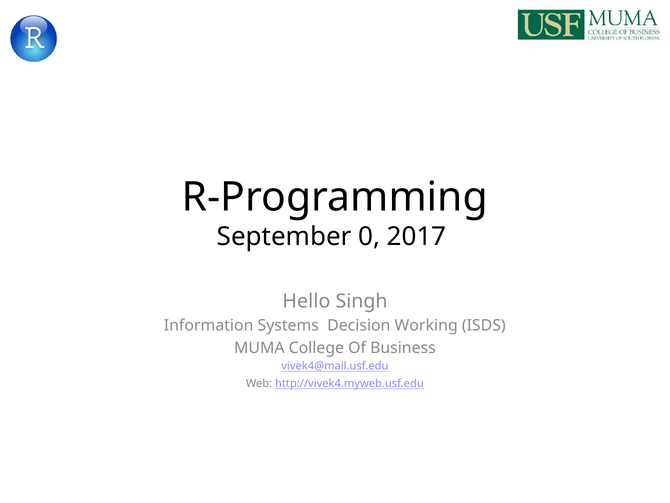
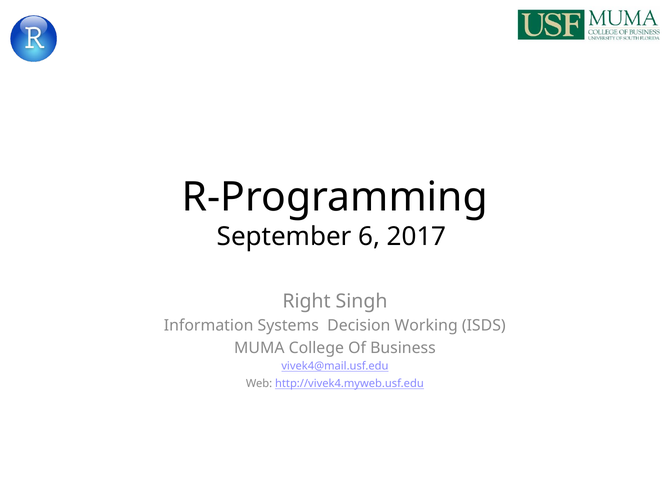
0: 0 -> 6 (369, 236)
Hello: Hello -> Right (307, 301)
